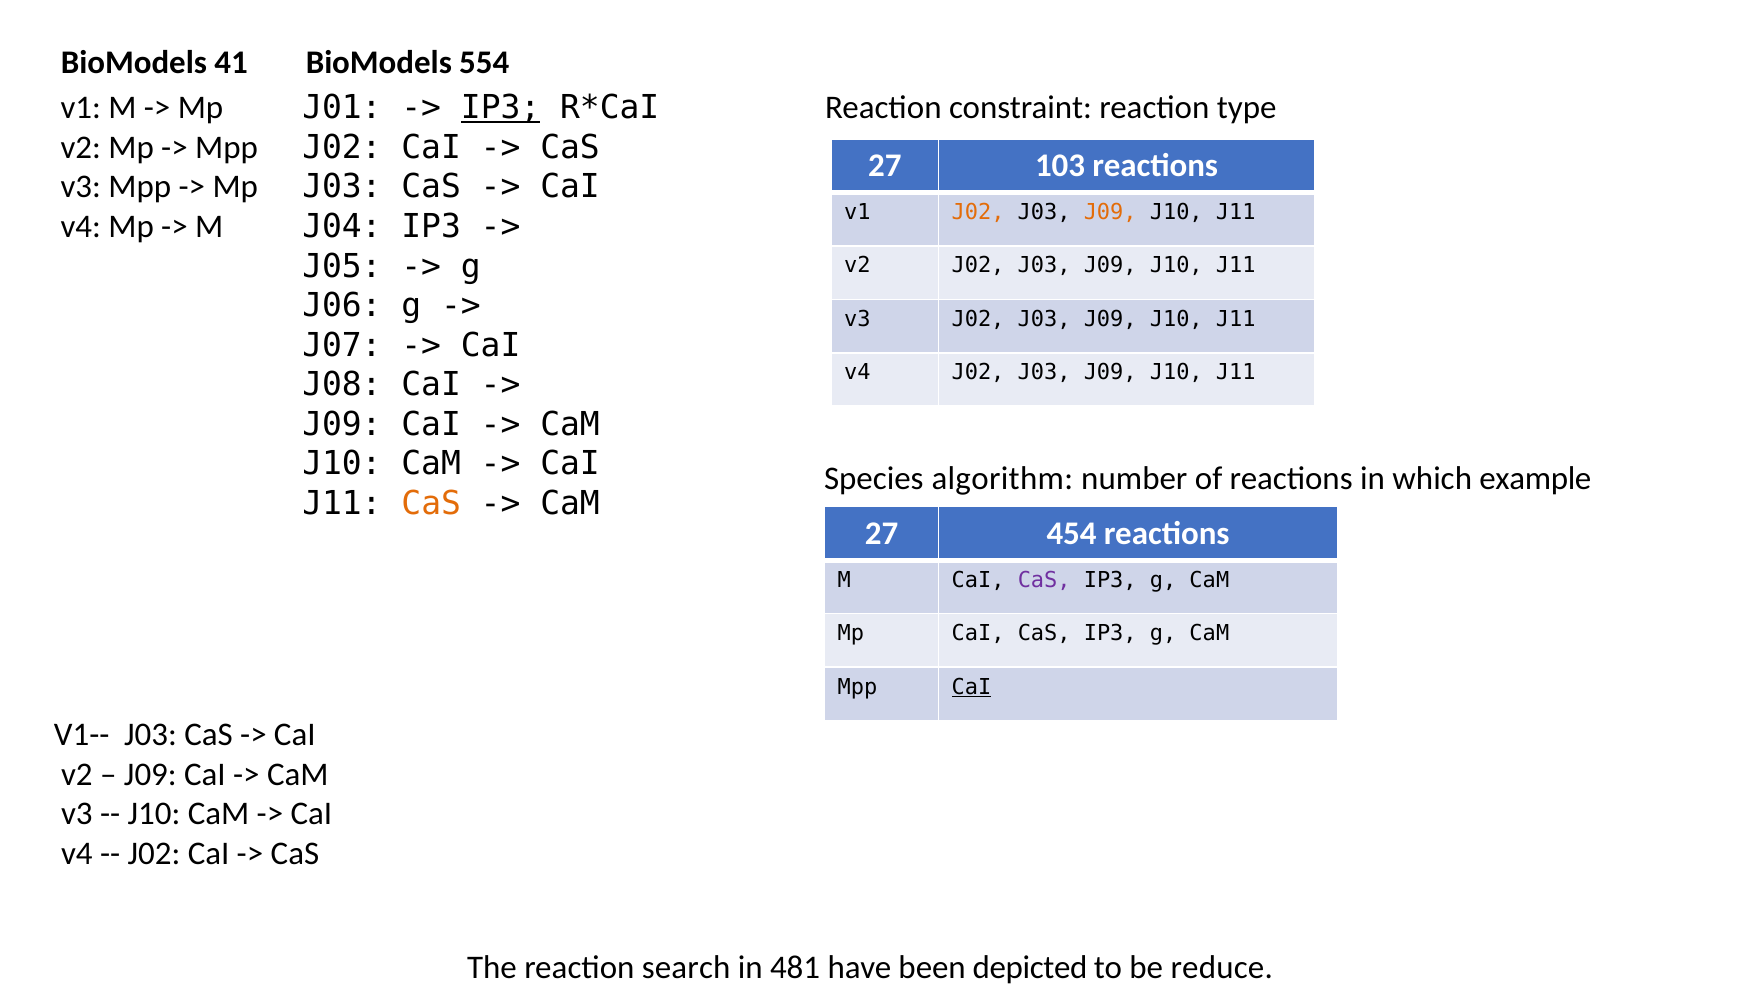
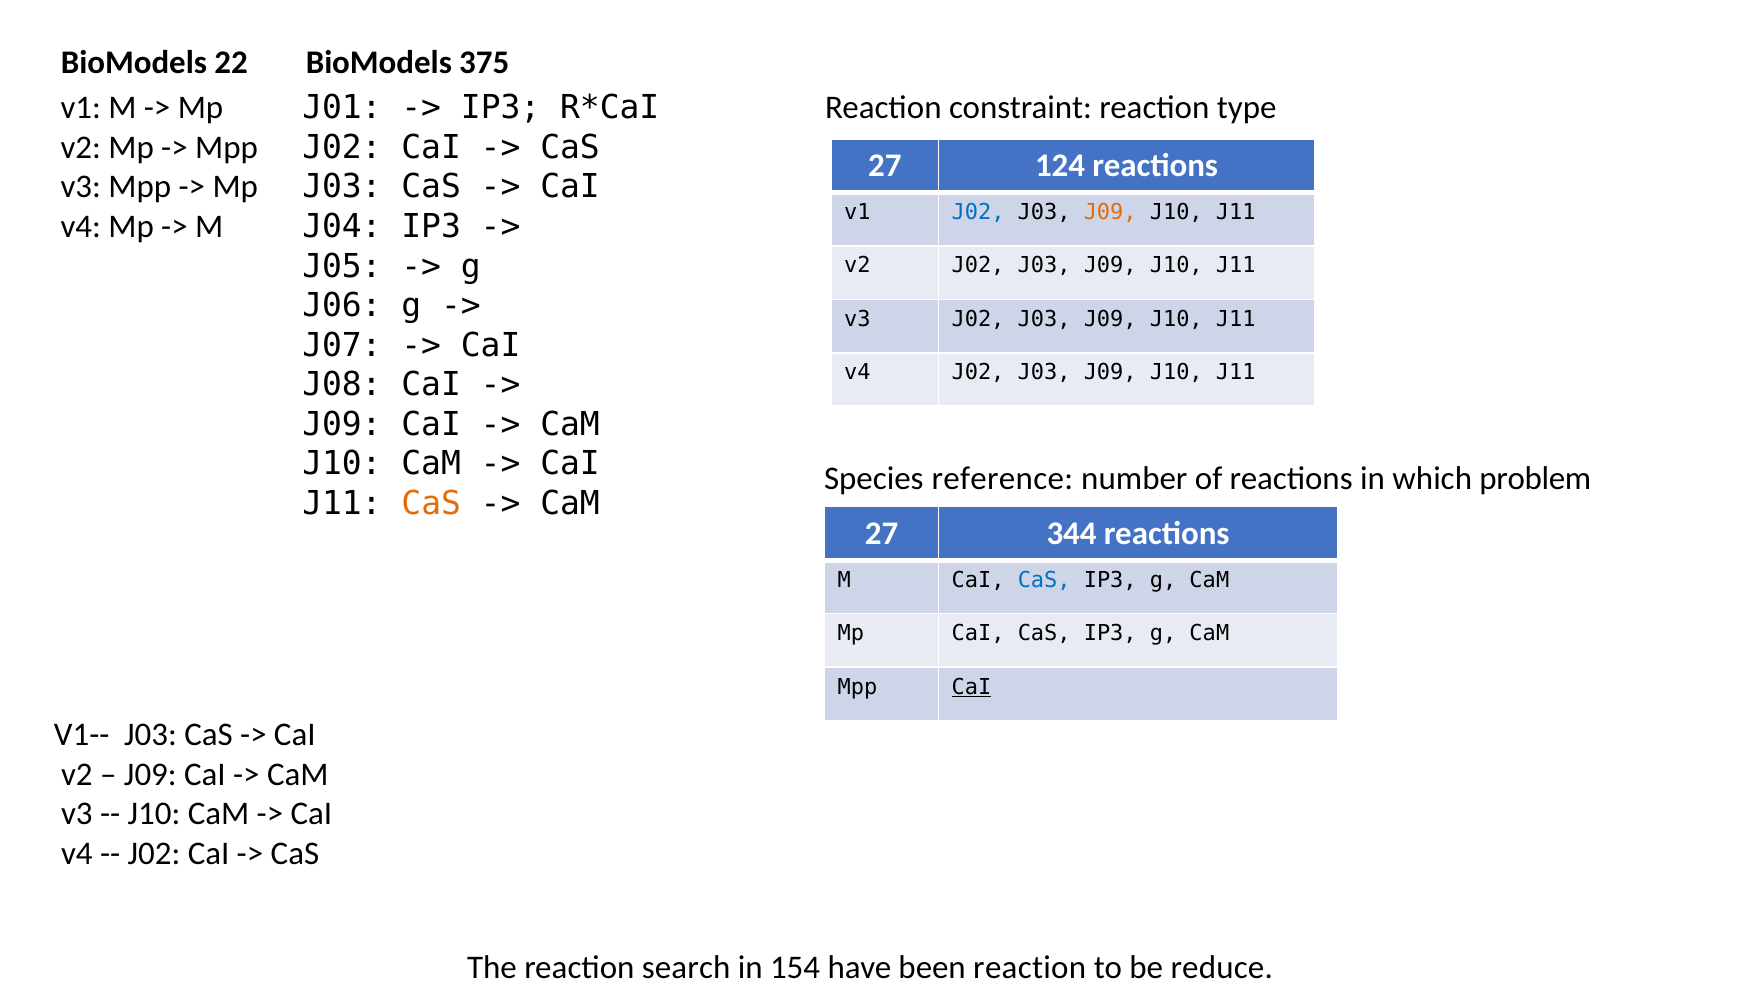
41: 41 -> 22 (231, 63)
554: 554 -> 375 (484, 63)
IP3 underline: present -> none (501, 108)
103: 103 -> 124 (1060, 166)
J02 colour: orange -> blue (978, 212)
algorithm: algorithm -> reference (1002, 478)
example: example -> problem (1535, 478)
454: 454 -> 344 (1072, 534)
CaS colour: purple -> blue (1044, 580)
481: 481 -> 154 (795, 967)
been depicted: depicted -> reaction (1030, 967)
